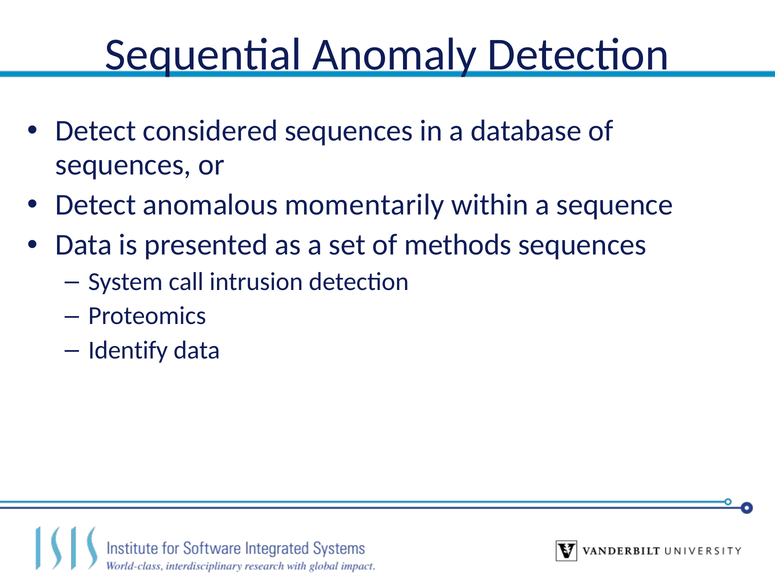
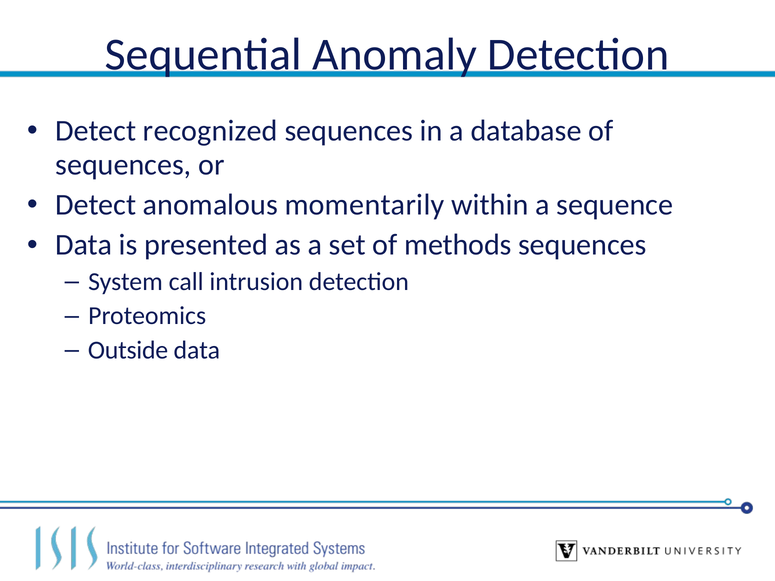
considered: considered -> recognized (210, 131)
Identify: Identify -> Outside (128, 350)
